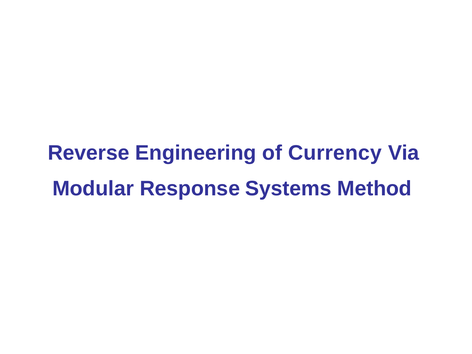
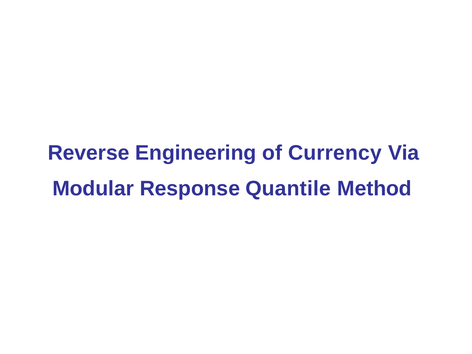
Systems: Systems -> Quantile (288, 189)
